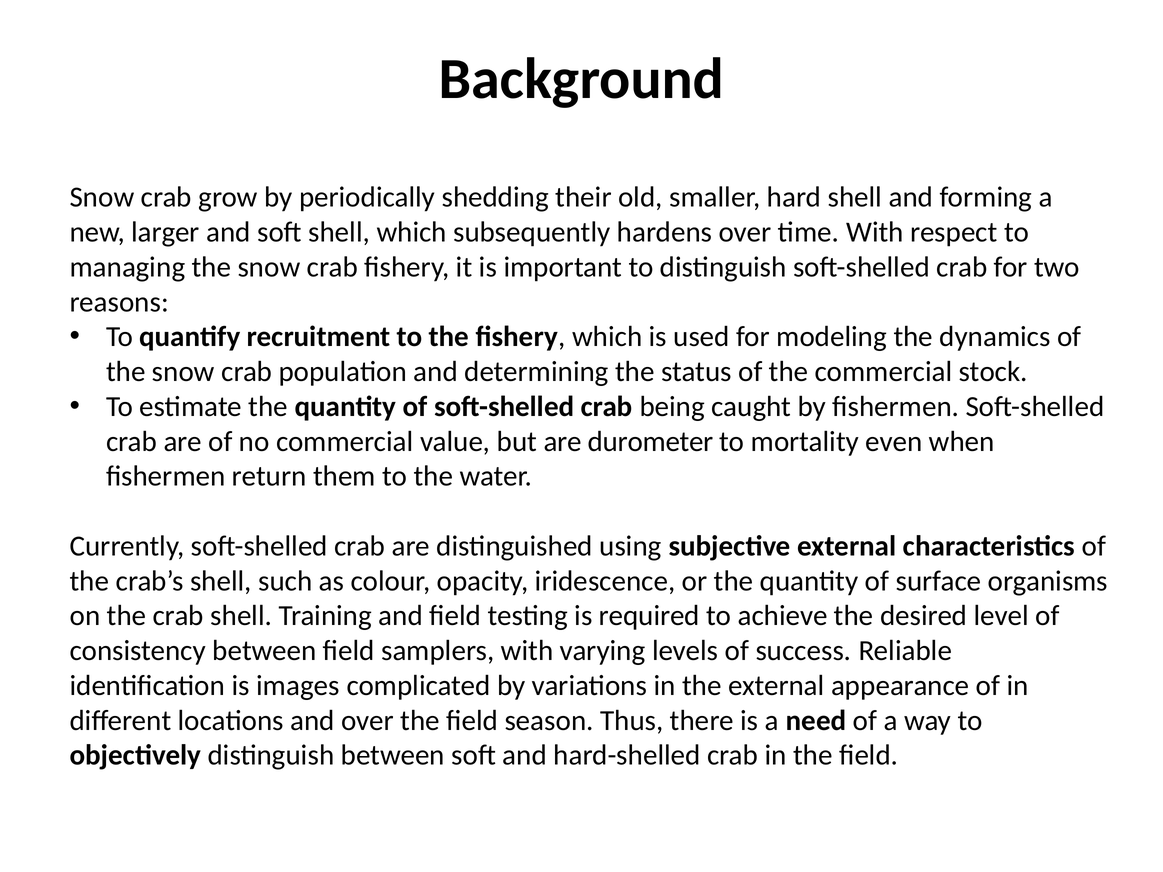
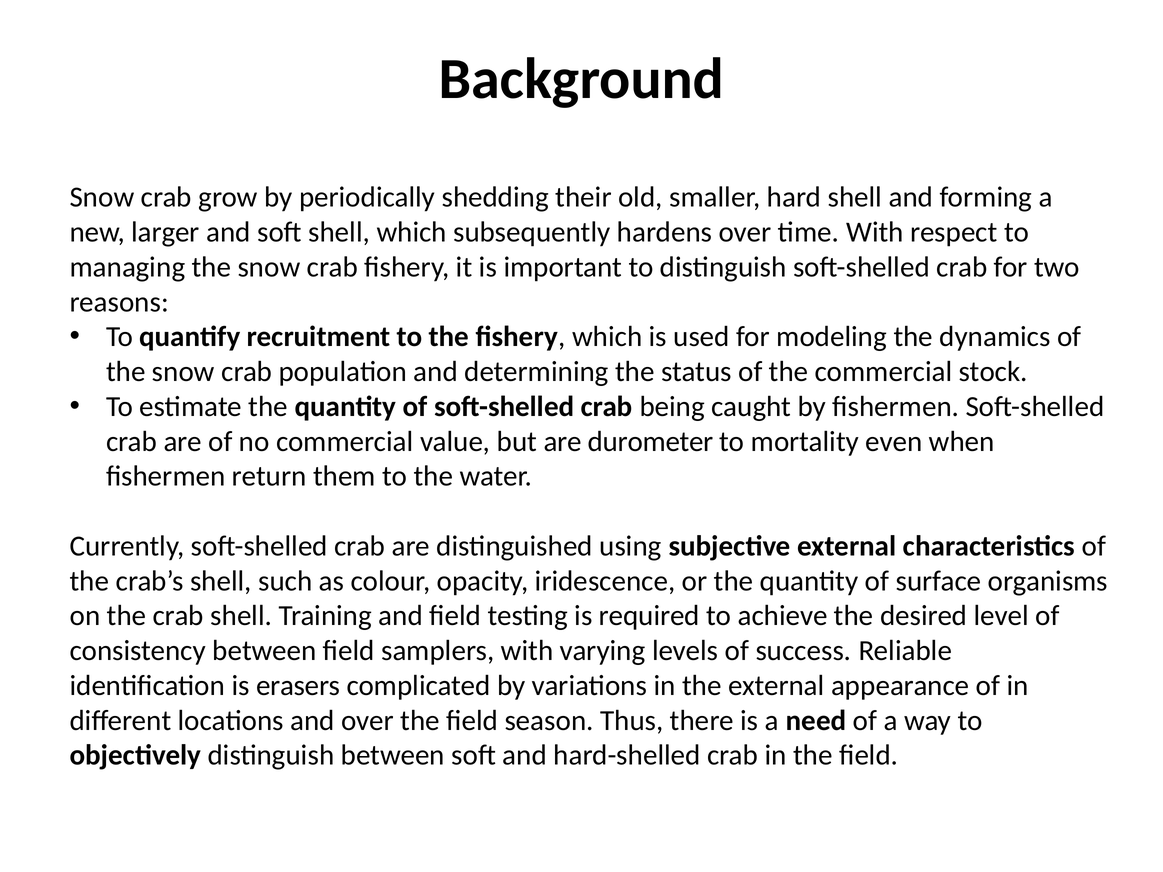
images: images -> erasers (298, 686)
